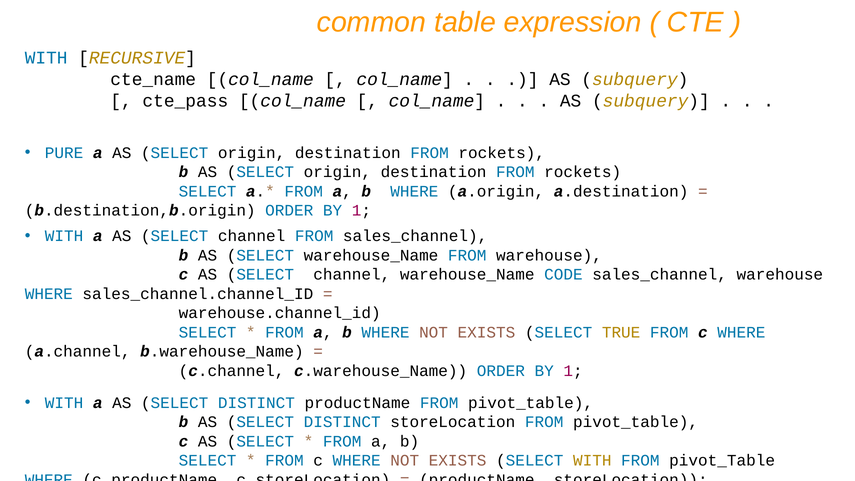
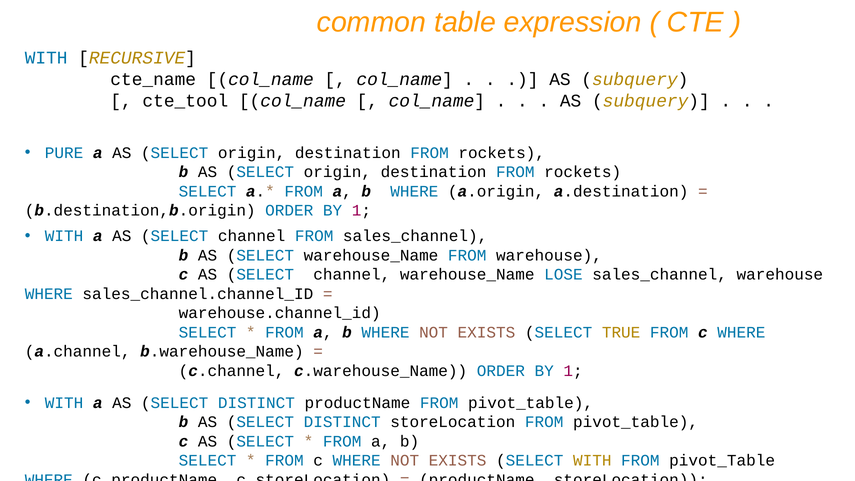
cte_pass: cte_pass -> cte_tool (185, 101)
CODE: CODE -> LOSE (563, 275)
